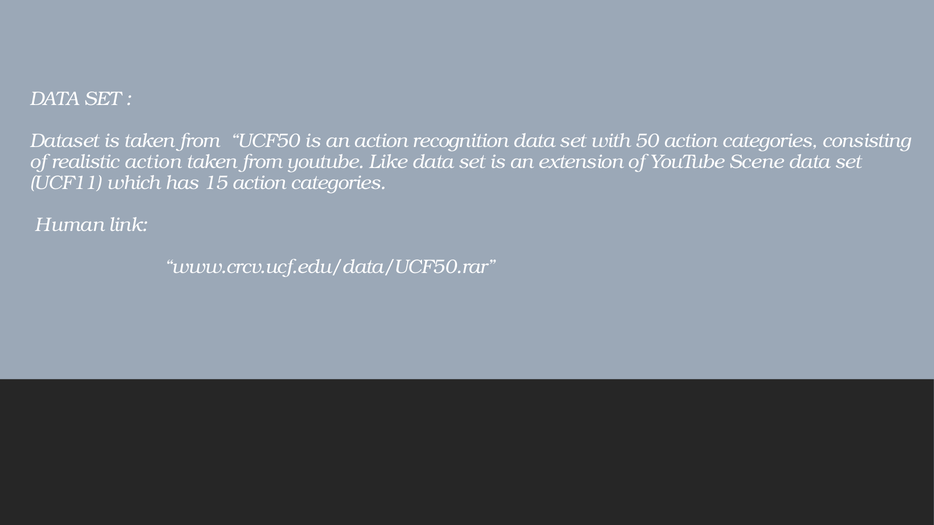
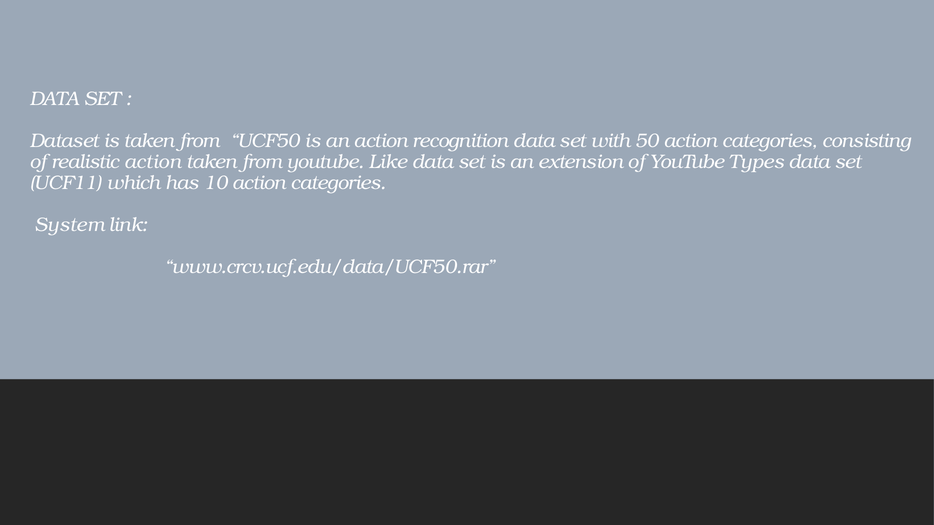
Scene: Scene -> Types (756, 162)
15: 15 -> 10 (216, 183)
Human: Human -> System (70, 225)
